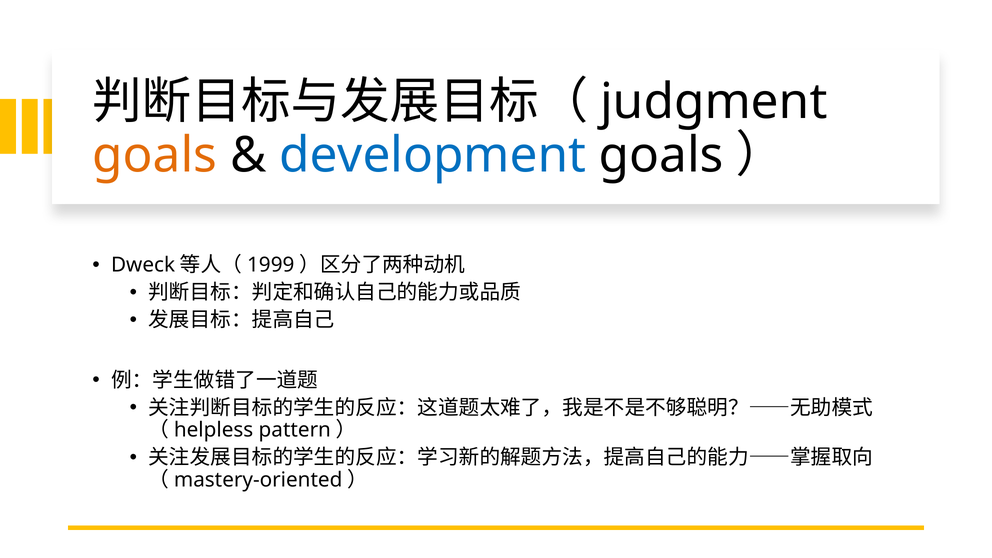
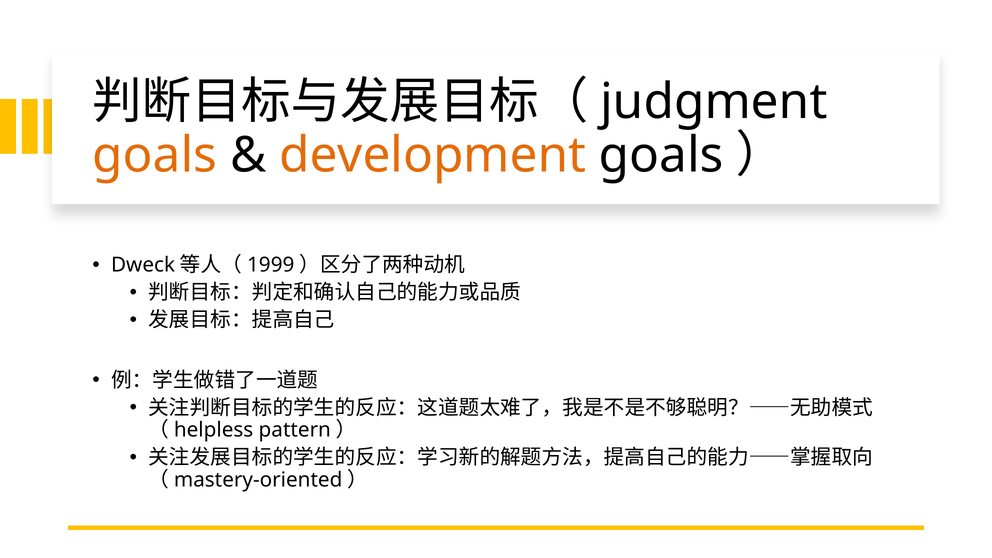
development colour: blue -> orange (433, 156)
